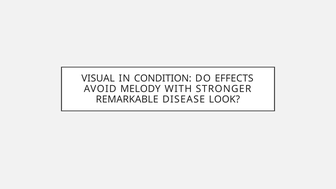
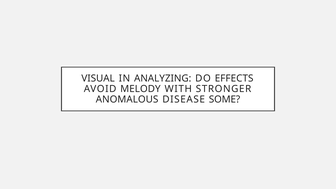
CONDITION: CONDITION -> ANALYZING (163, 78)
REMARKABLE: REMARKABLE -> ANOMALOUS (127, 99)
LOOK: LOOK -> SOME (224, 99)
